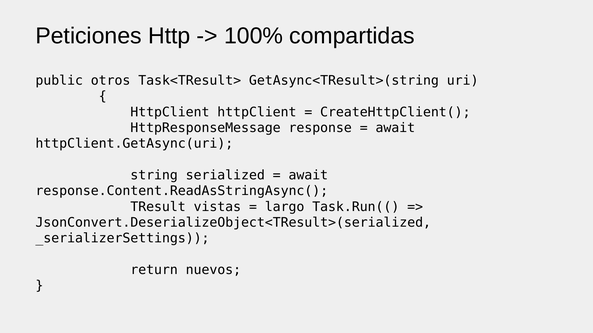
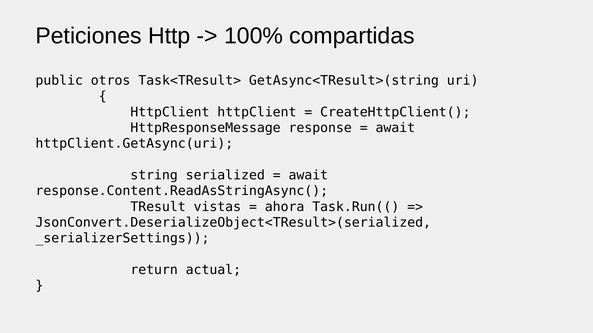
largo: largo -> ahora (285, 207)
nuevos: nuevos -> actual (213, 270)
